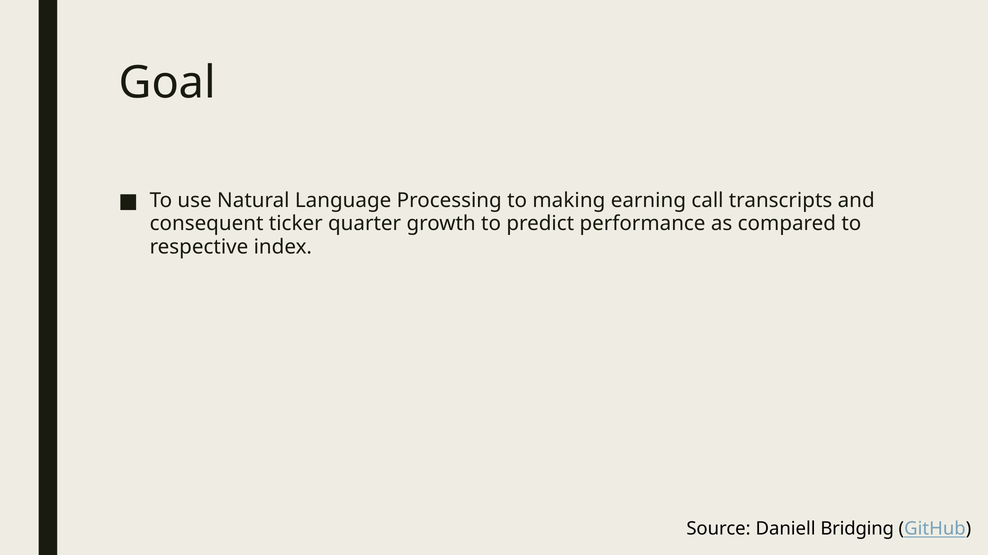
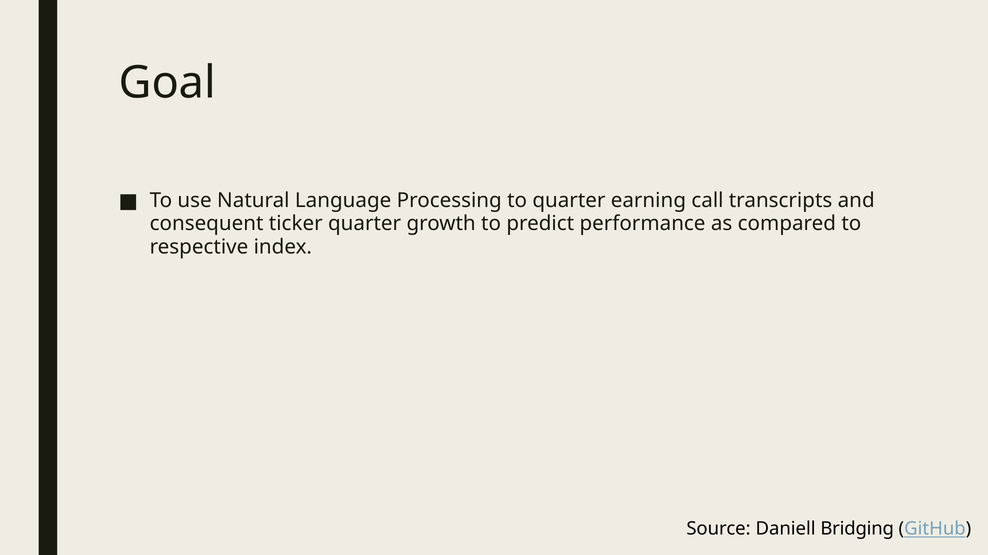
to making: making -> quarter (569, 201)
